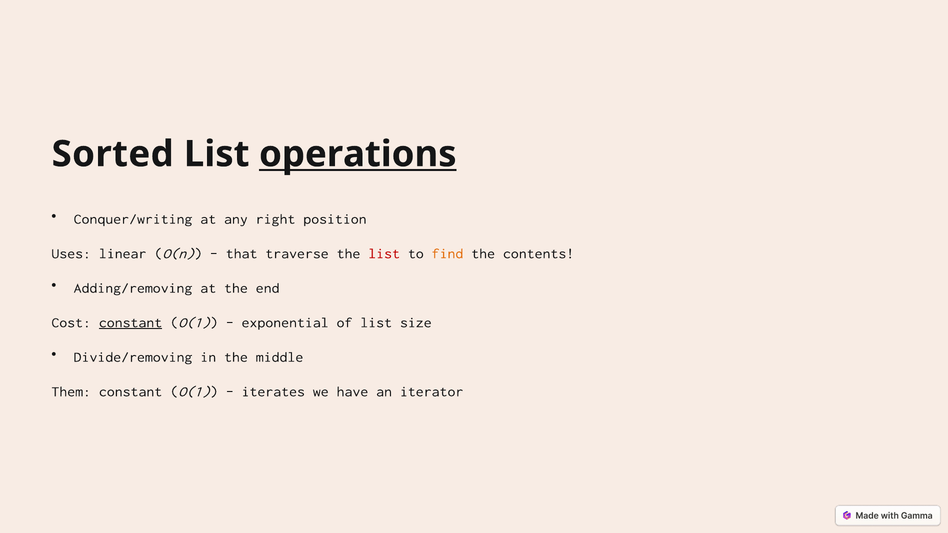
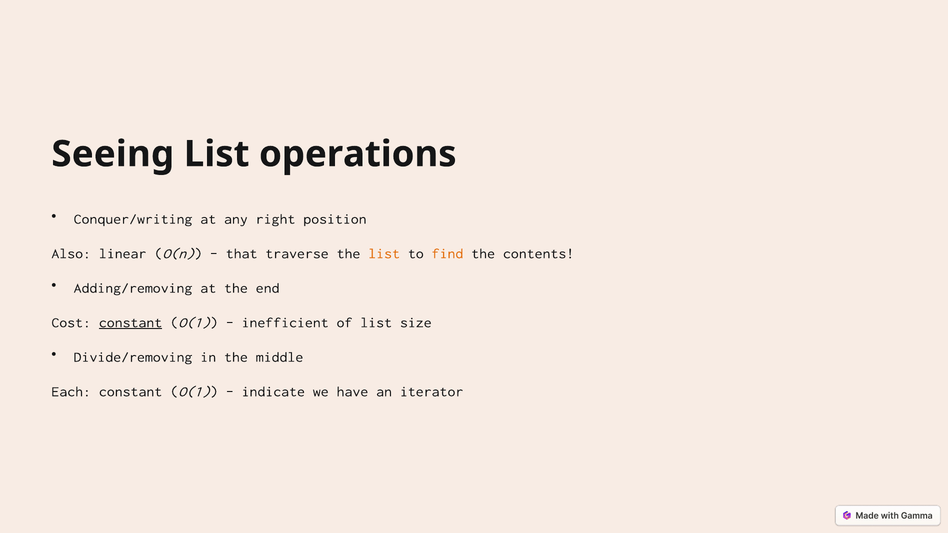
Sorted: Sorted -> Seeing (113, 154)
operations underline: present -> none (358, 154)
Uses: Uses -> Also (71, 254)
list colour: red -> orange (384, 254)
exponential: exponential -> inefficient (285, 323)
Them: Them -> Each (71, 392)
iterates: iterates -> indicate (273, 392)
